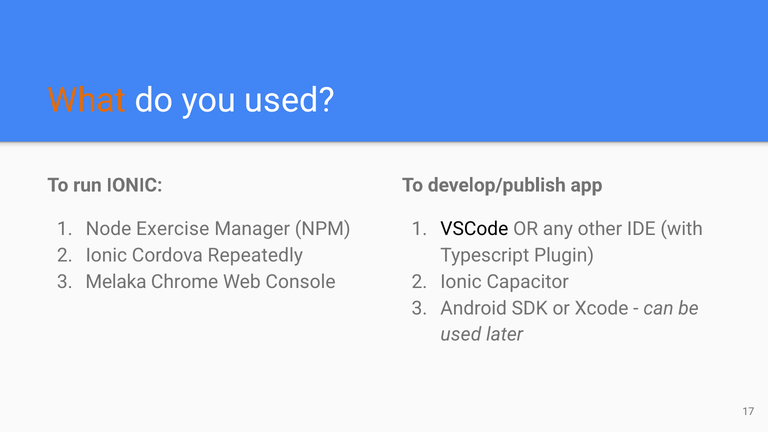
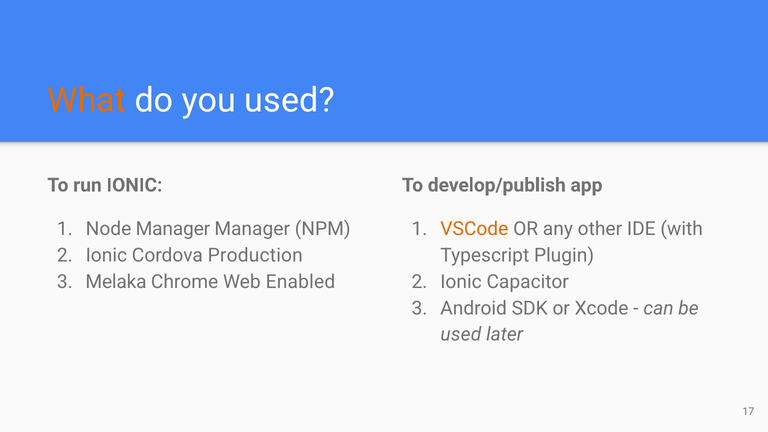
Node Exercise: Exercise -> Manager (173, 229)
VSCode colour: black -> orange (474, 229)
Repeatedly: Repeatedly -> Production (255, 255)
Console: Console -> Enabled (300, 282)
